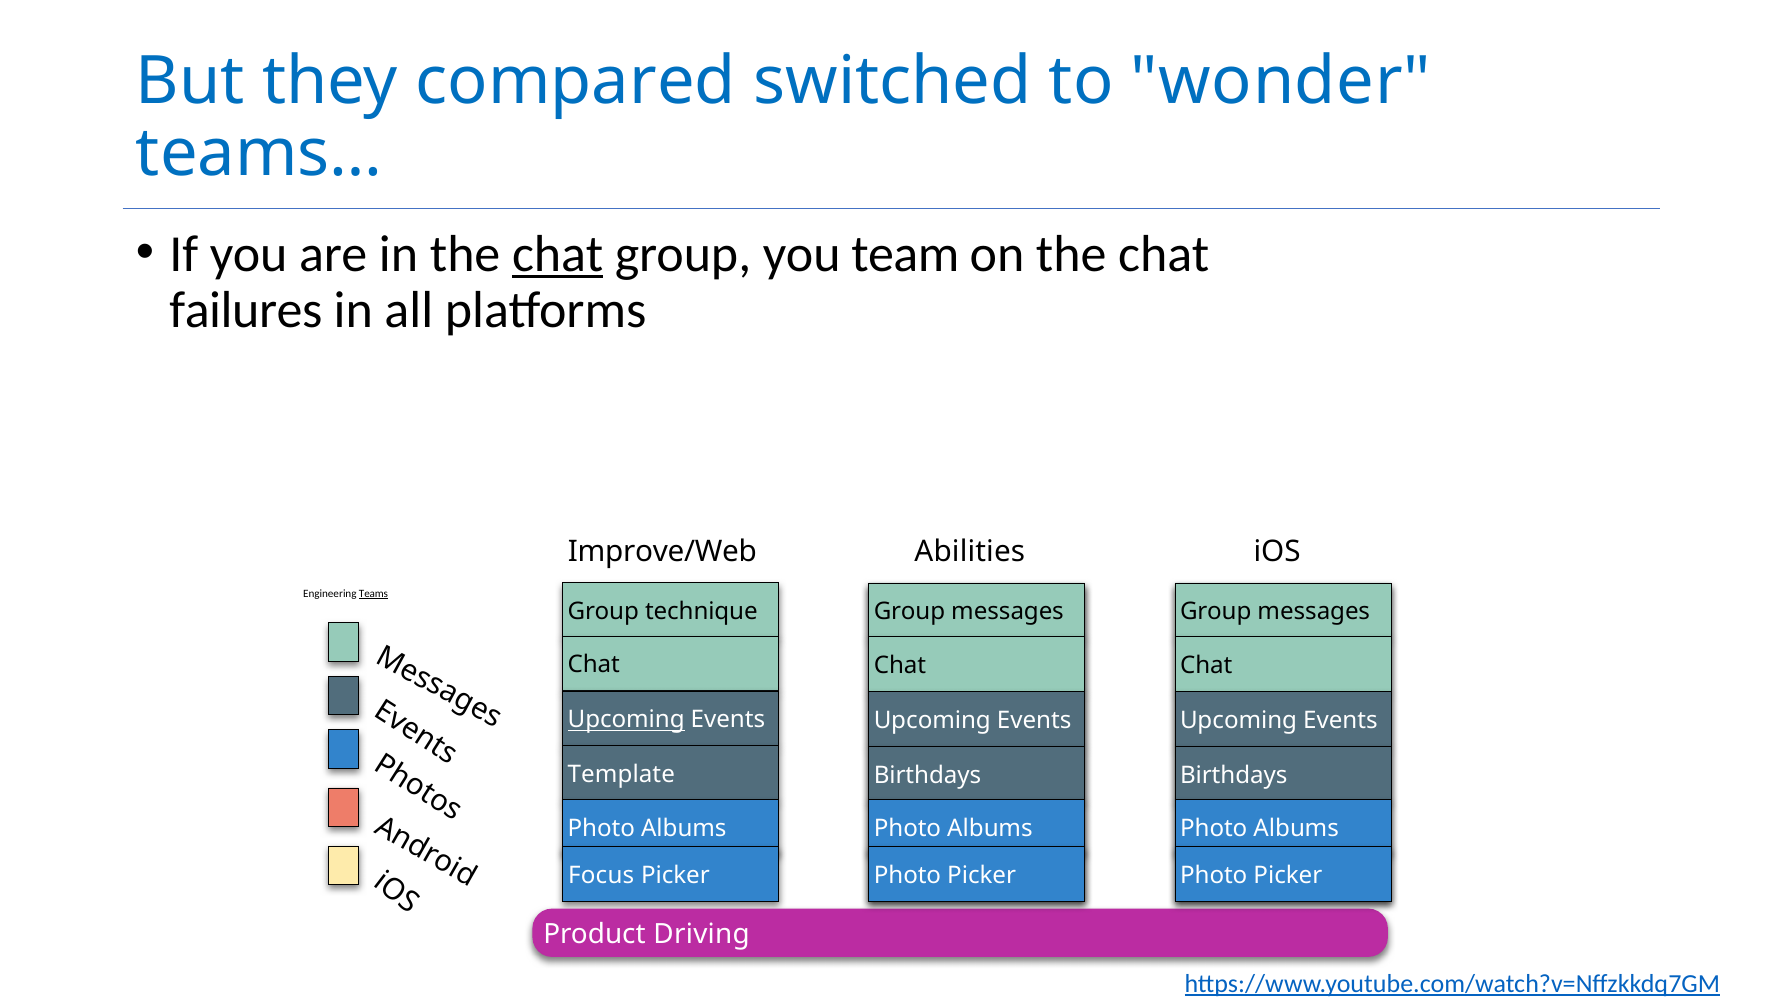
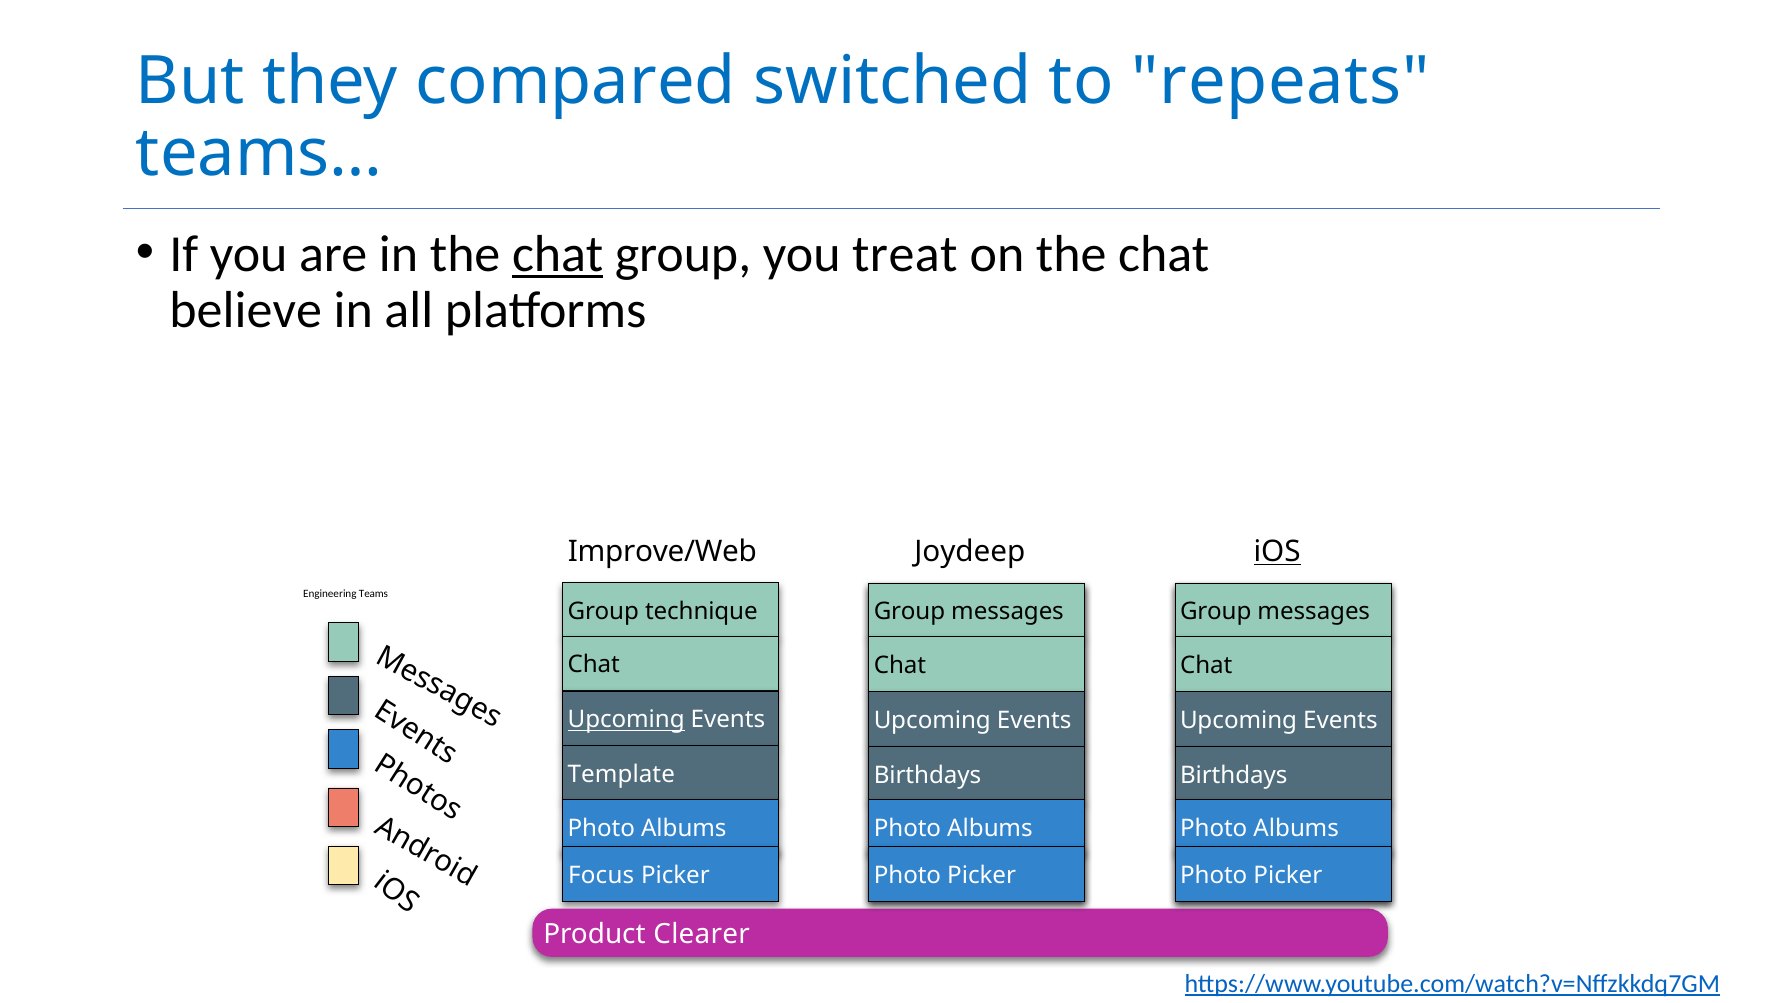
wonder: wonder -> repeats (1281, 81)
team: team -> treat (905, 254)
failures: failures -> believe (246, 310)
Abilities: Abilities -> Joydeep (970, 552)
iOS underline: none -> present (1277, 552)
Teams underline: present -> none (374, 594)
Driving: Driving -> Clearer (702, 935)
